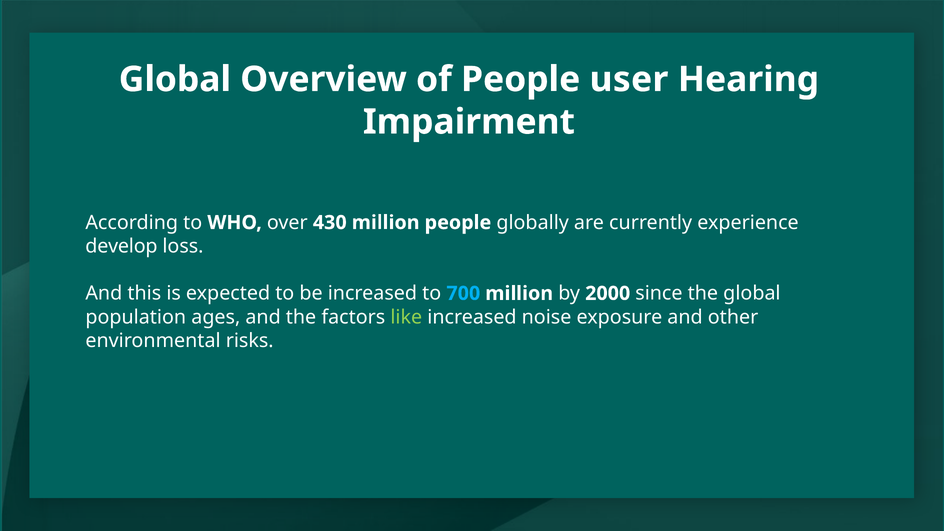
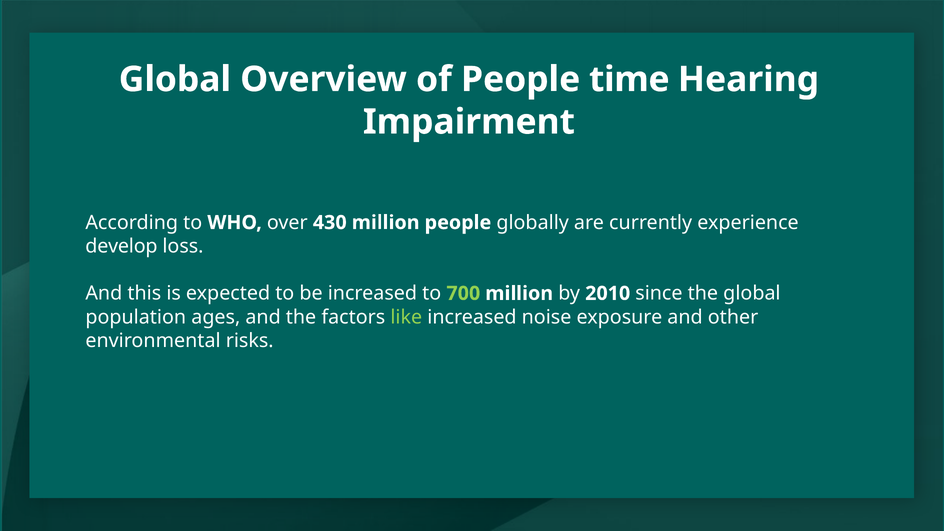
user: user -> time (629, 79)
700 colour: light blue -> light green (463, 293)
2000: 2000 -> 2010 (608, 293)
